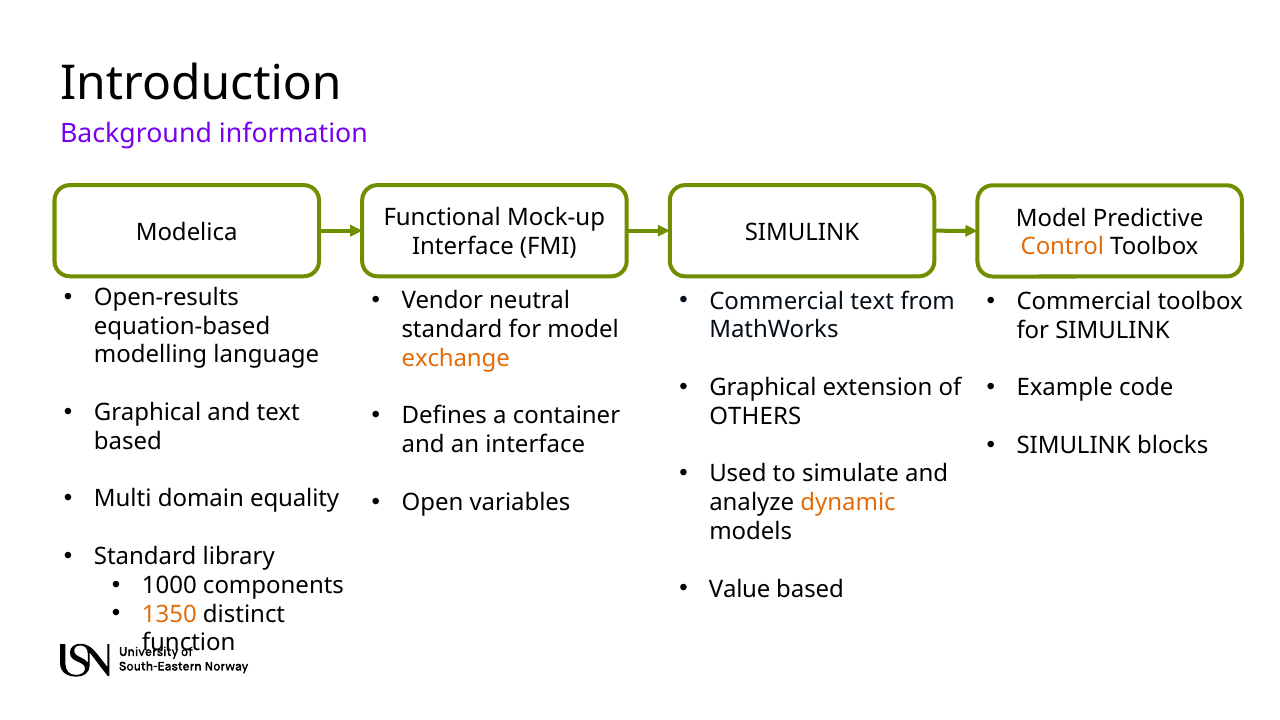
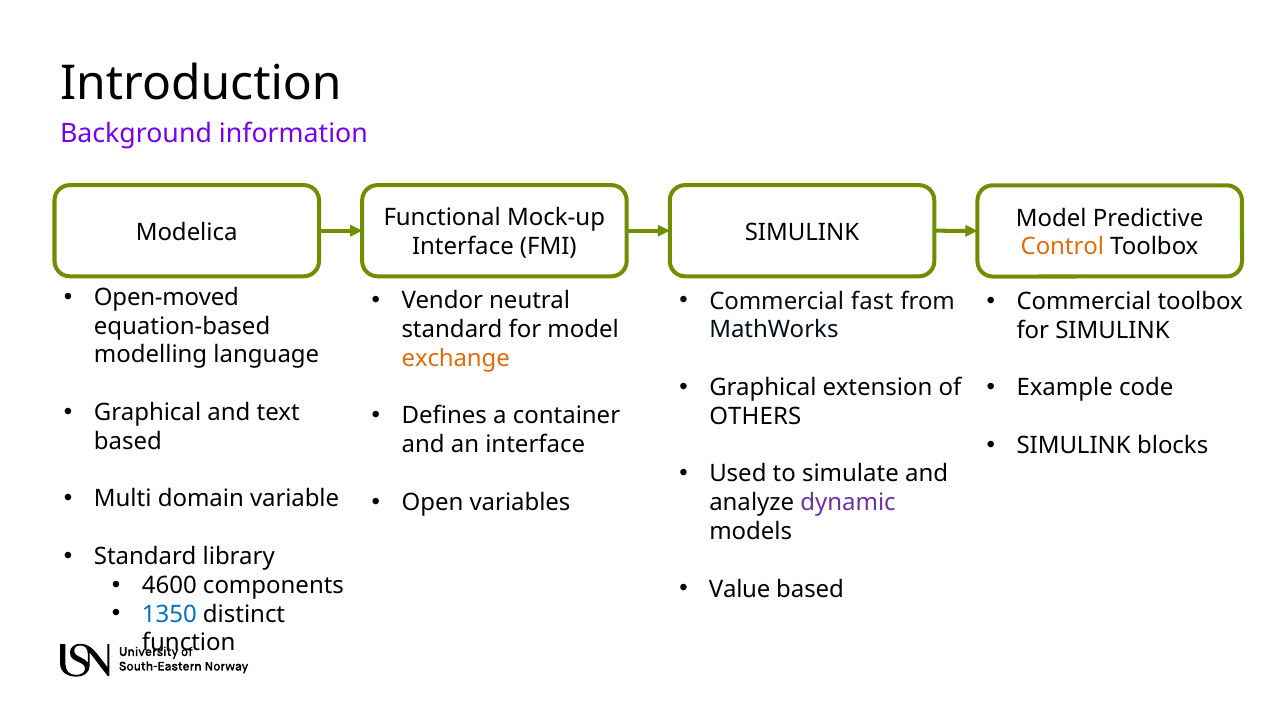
Open-results: Open-results -> Open-moved (166, 297)
Commercial text: text -> fast (872, 301)
equality: equality -> variable (295, 499)
dynamic colour: orange -> purple (848, 503)
1000: 1000 -> 4600 (169, 585)
1350 colour: orange -> blue (169, 614)
